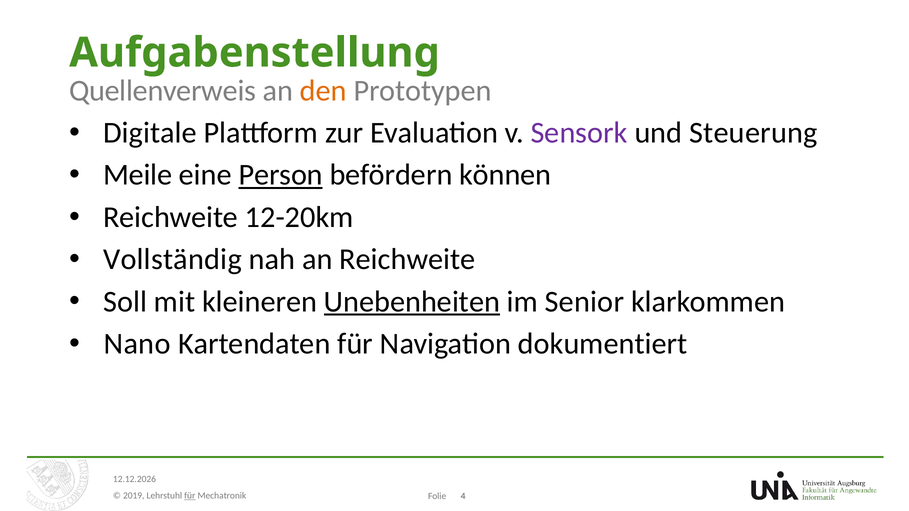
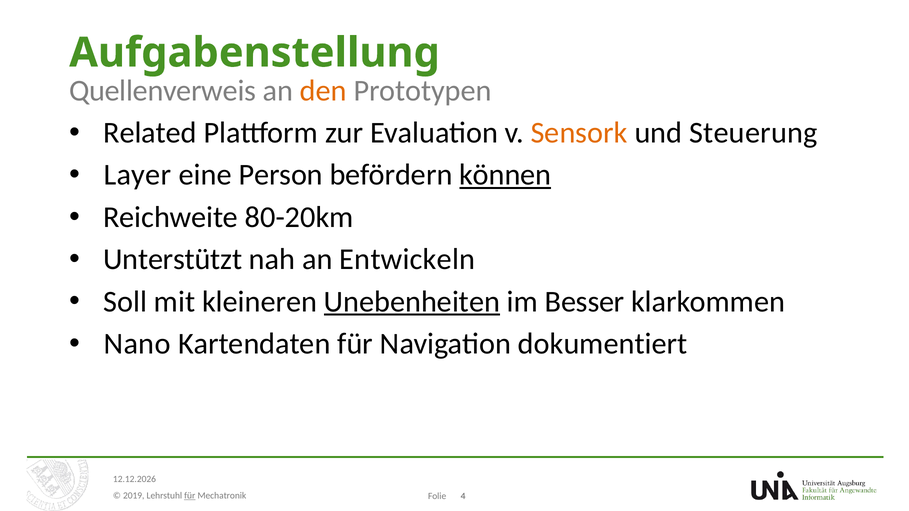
Digitale: Digitale -> Related (150, 133)
Sensork colour: purple -> orange (579, 133)
Meile: Meile -> Layer (137, 175)
Person underline: present -> none (281, 175)
können underline: none -> present (505, 175)
12-20km: 12-20km -> 80-20km (299, 217)
Vollständig: Vollständig -> Unterstützt (173, 260)
an Reichweite: Reichweite -> Entwickeln (407, 260)
Senior: Senior -> Besser (585, 302)
